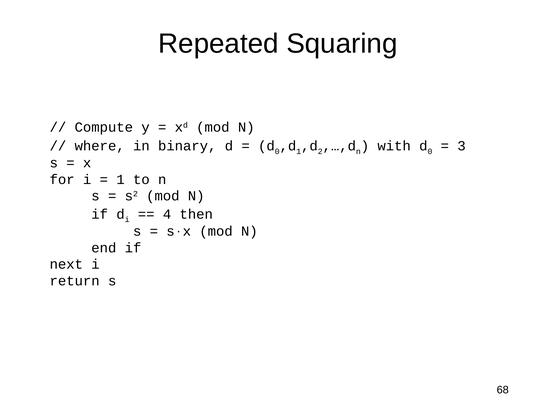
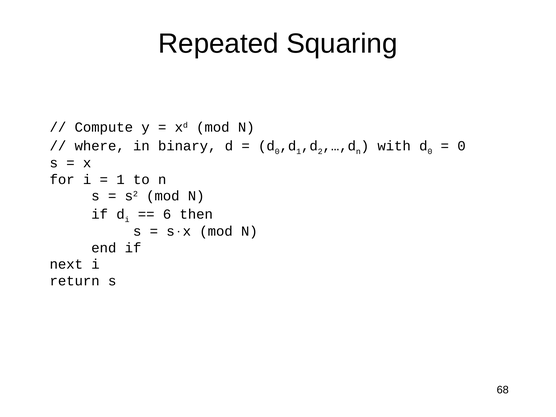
3: 3 -> 0 (462, 146)
4: 4 -> 6 (167, 214)
